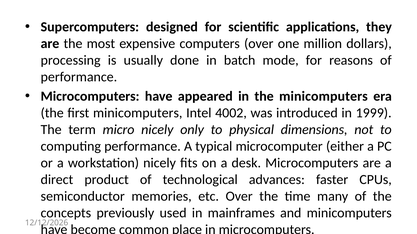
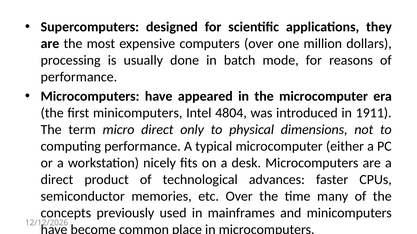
the minicomputers: minicomputers -> microcomputer (324, 97)
4002: 4002 -> 4804 (231, 113)
1999: 1999 -> 1911 (374, 113)
micro nicely: nicely -> direct (157, 130)
